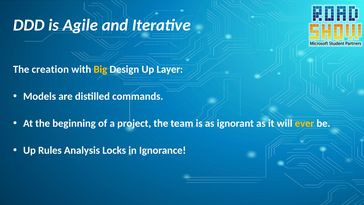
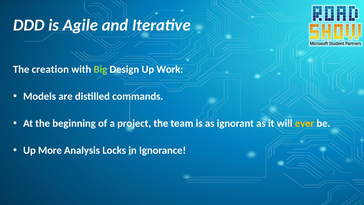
Big colour: yellow -> light green (100, 69)
Layer: Layer -> Work (170, 69)
Rules: Rules -> More (50, 150)
